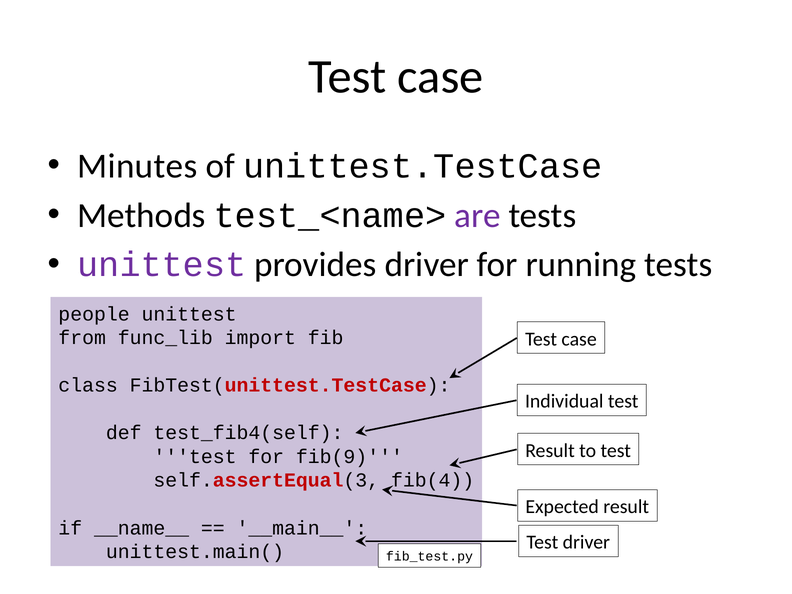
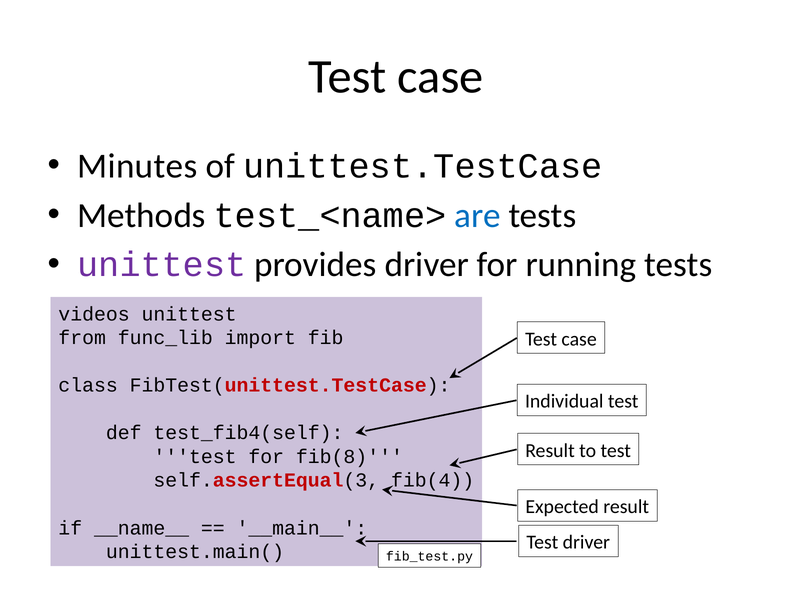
are colour: purple -> blue (478, 215)
people: people -> videos (94, 314)
fib(9: fib(9 -> fib(8 (349, 457)
